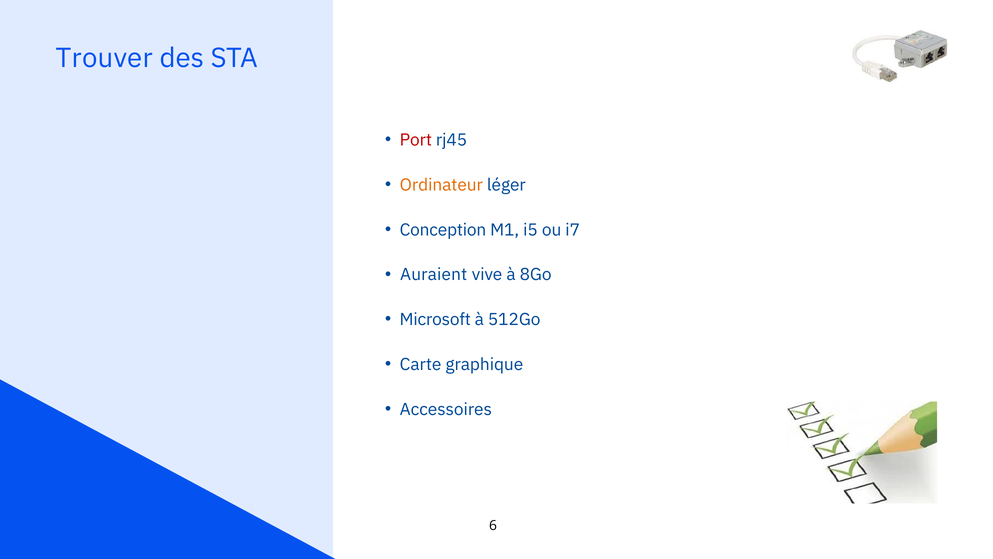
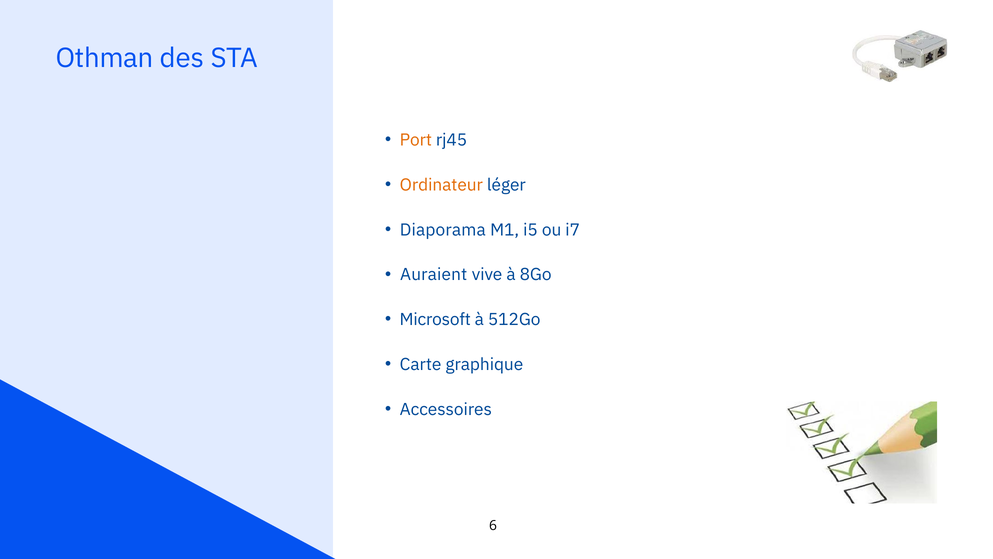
Trouver: Trouver -> Othman (105, 58)
Port colour: red -> orange (416, 140)
Conception: Conception -> Diaporama (443, 230)
